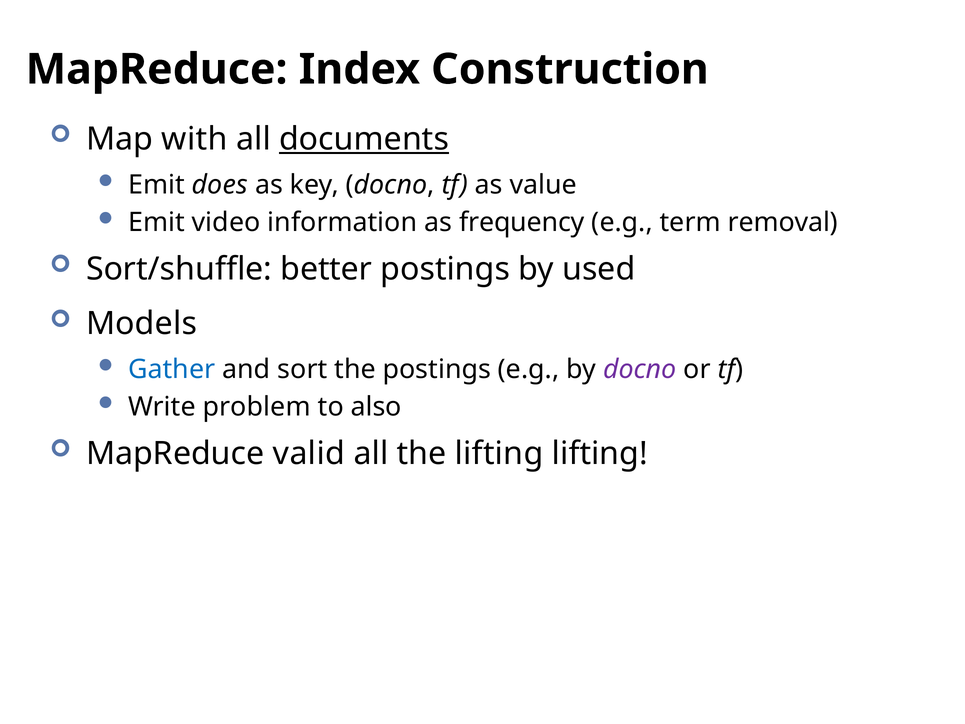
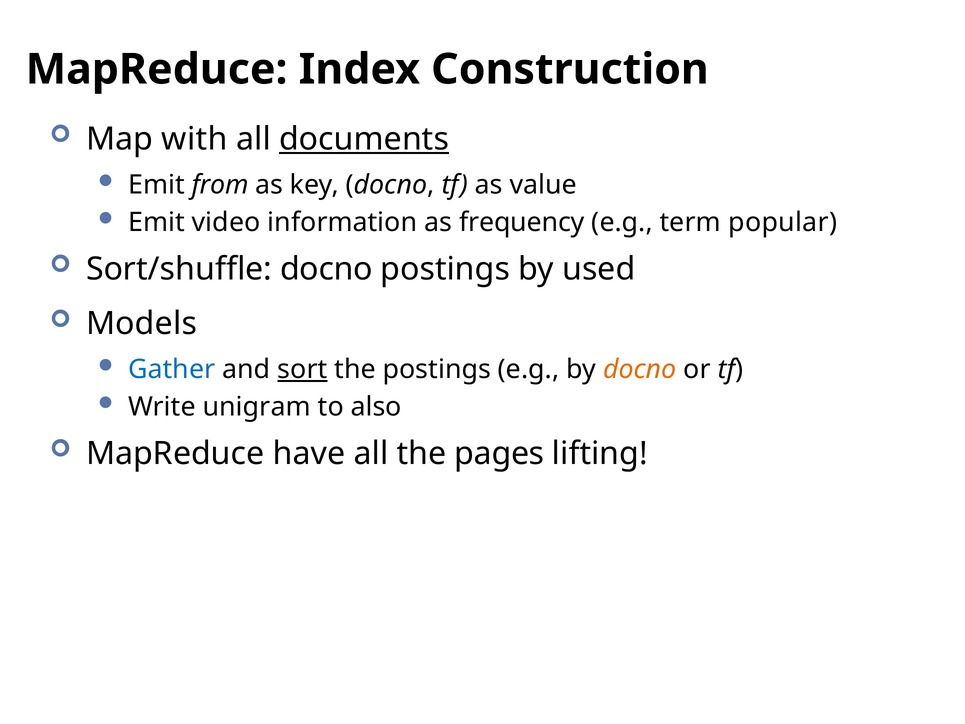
does: does -> from (220, 185)
removal: removal -> popular (783, 222)
Sort/shuffle better: better -> docno (326, 269)
sort underline: none -> present (302, 369)
docno colour: purple -> orange (640, 369)
problem: problem -> unigram (257, 407)
valid: valid -> have (309, 453)
the lifting: lifting -> pages (499, 453)
